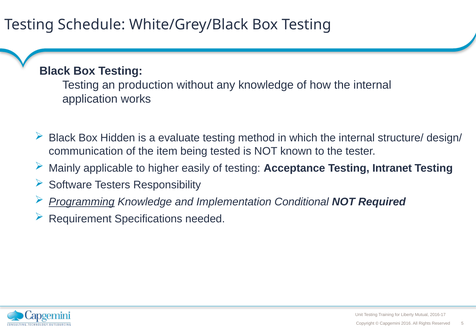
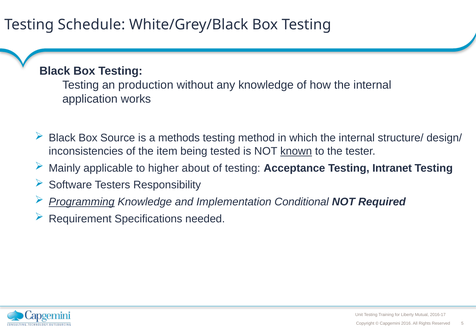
Hidden: Hidden -> Source (118, 138)
evaluate: evaluate -> methods (179, 138)
communication: communication -> inconsistencies (86, 151)
known underline: none -> present (296, 151)
easily: easily -> about (196, 168)
